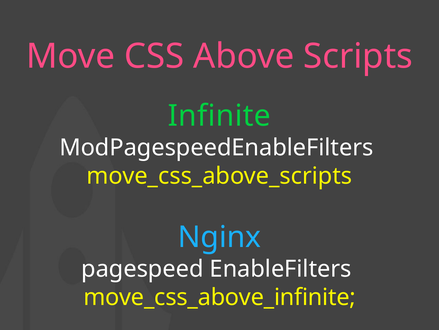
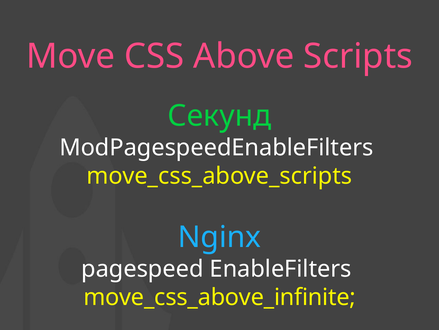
Infinite: Infinite -> Секунд (219, 116)
